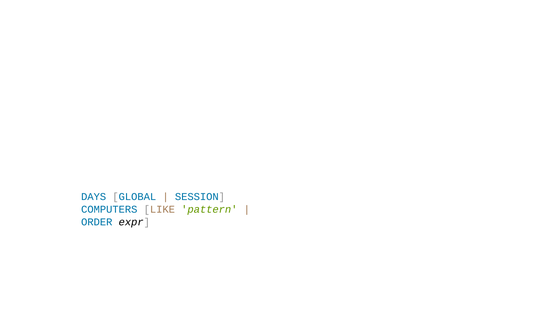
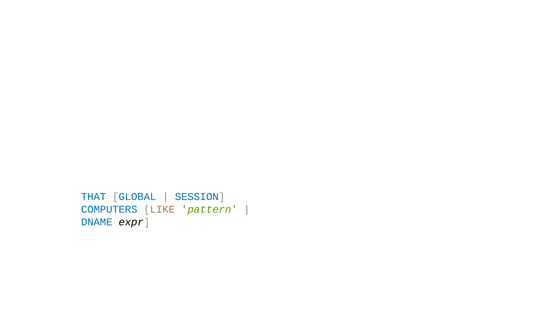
DAYS: DAYS -> THAT (94, 197)
ORDER: ORDER -> DNAME (97, 222)
